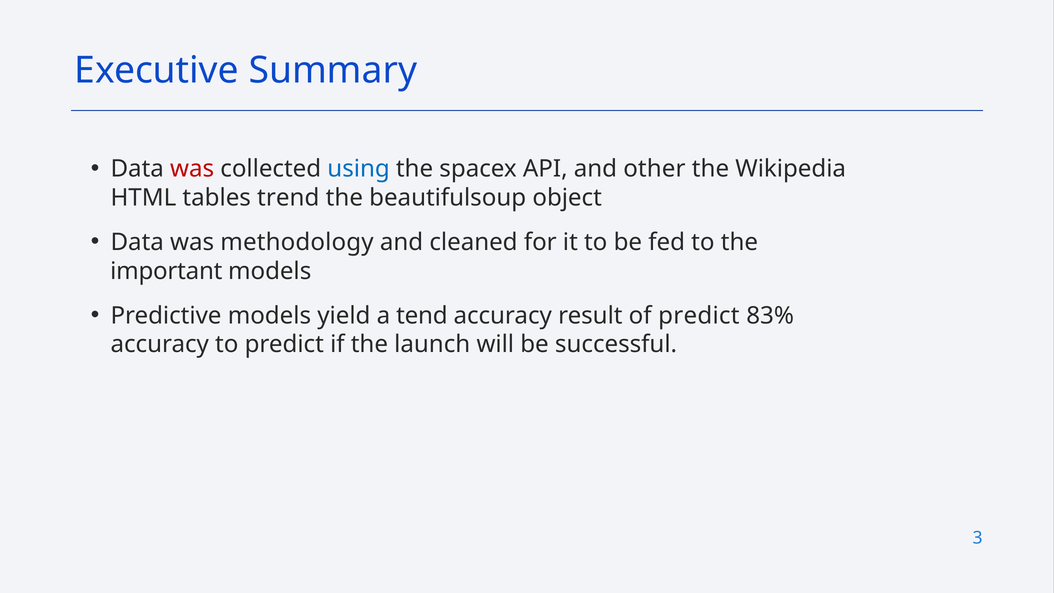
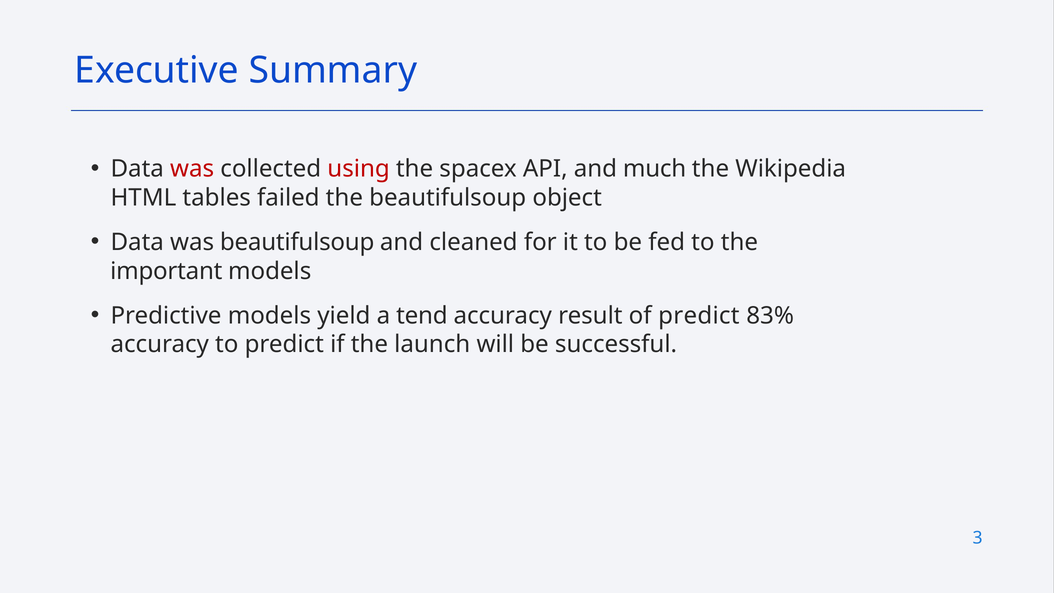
using colour: blue -> red (359, 169)
other: other -> much (655, 169)
trend: trend -> failed (288, 198)
was methodology: methodology -> beautifulsoup (297, 242)
